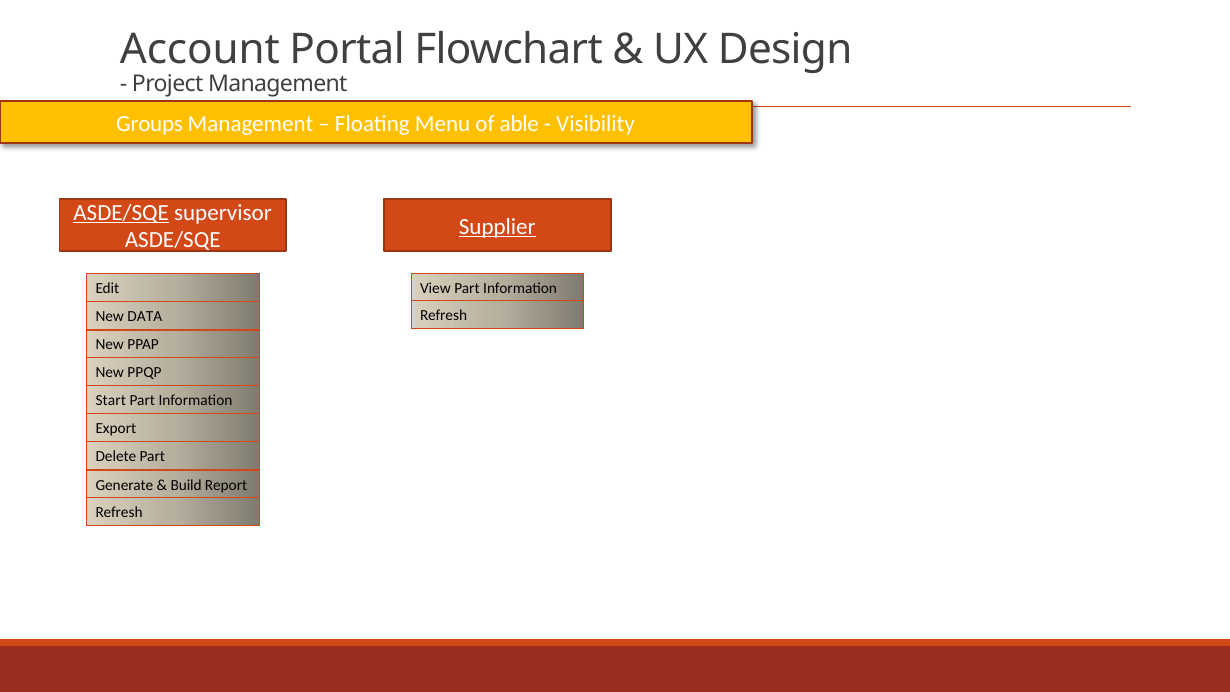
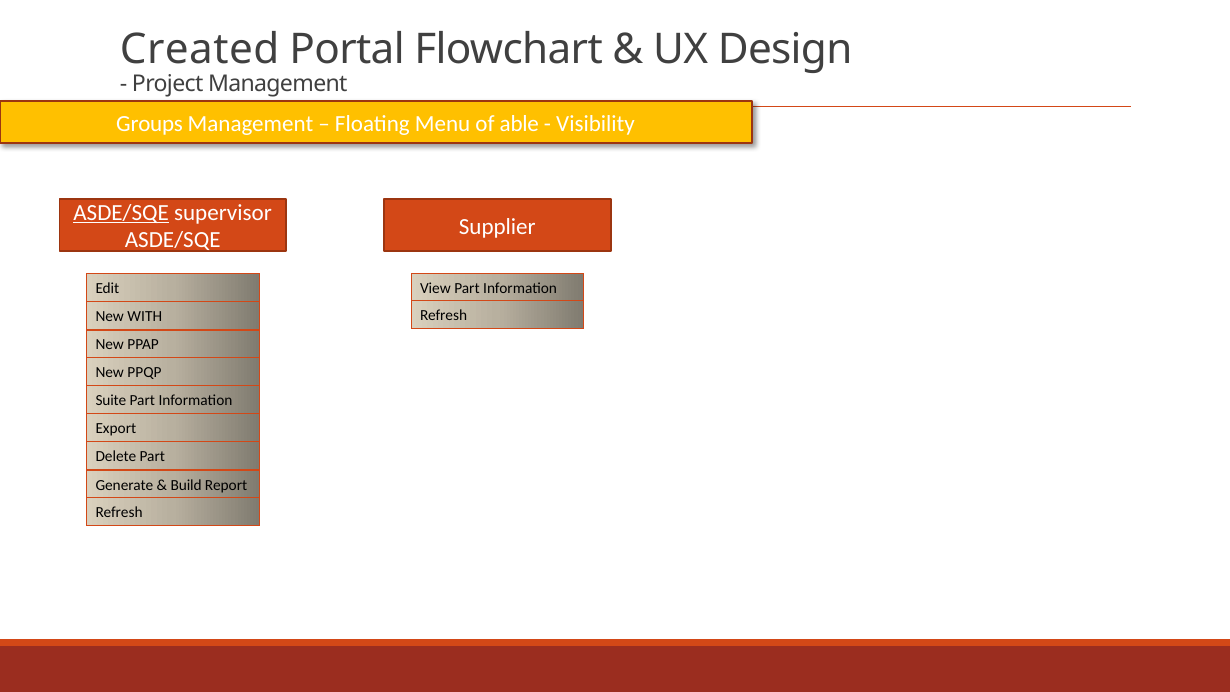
Account: Account -> Created (200, 50)
Supplier underline: present -> none (497, 226)
DATA: DATA -> WITH (145, 317)
Start: Start -> Suite (111, 400)
